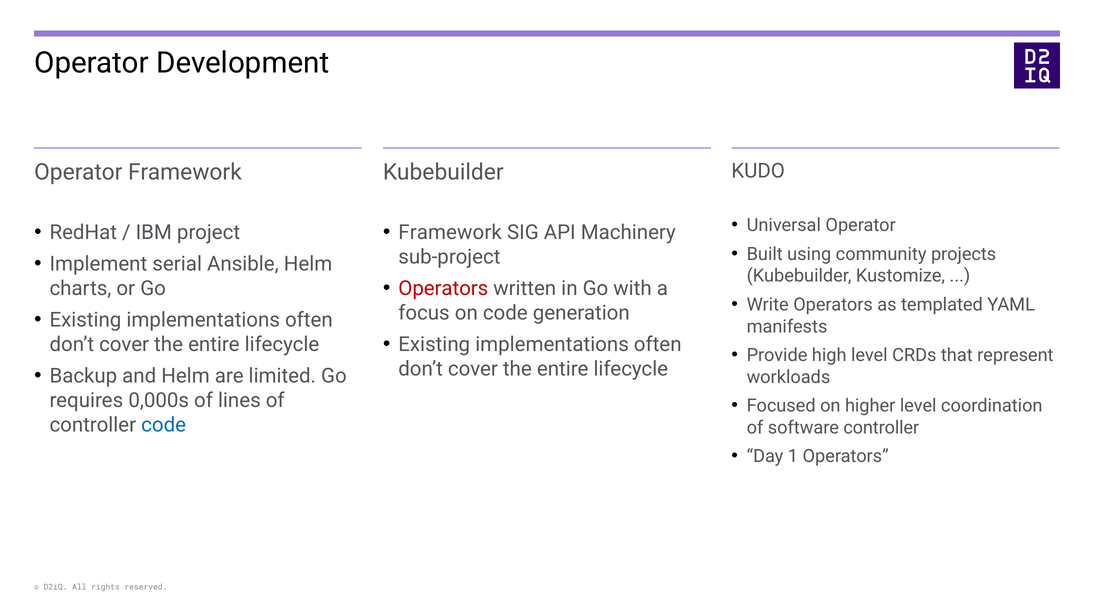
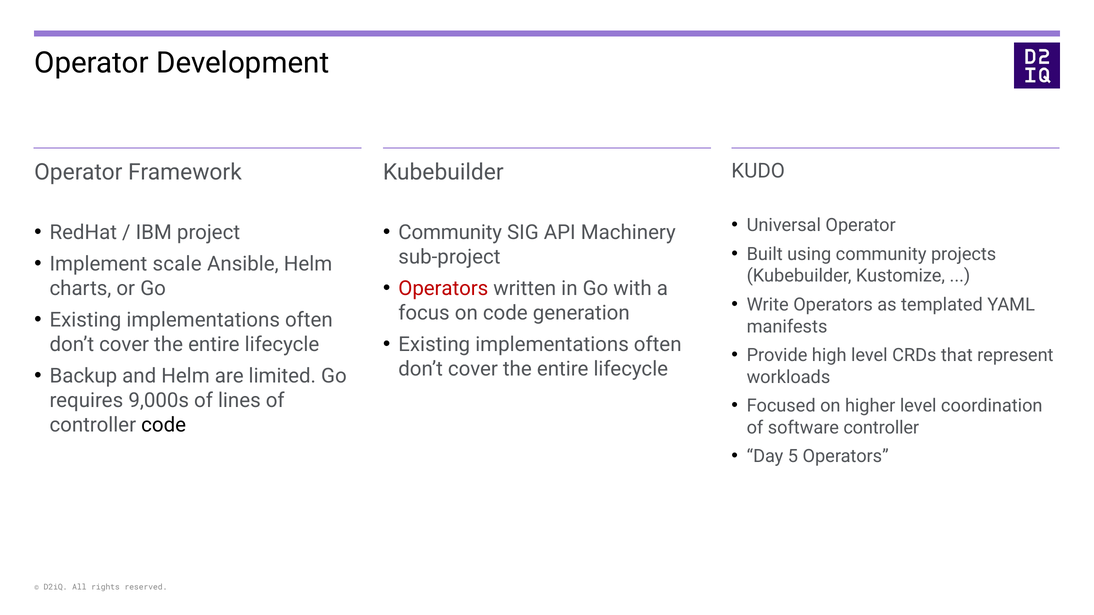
Framework: Framework -> Community (450, 233)
serial: serial -> scale (177, 264)
0,000s: 0,000s -> 9,000s (159, 401)
code colour: blue -> black (164, 425)
1: 1 -> 5 (793, 457)
